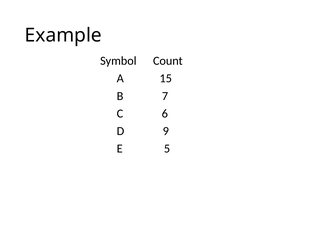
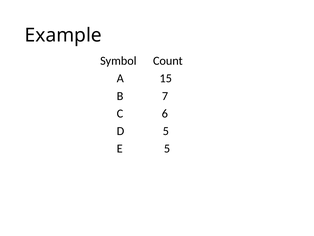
D 9: 9 -> 5 (166, 131)
